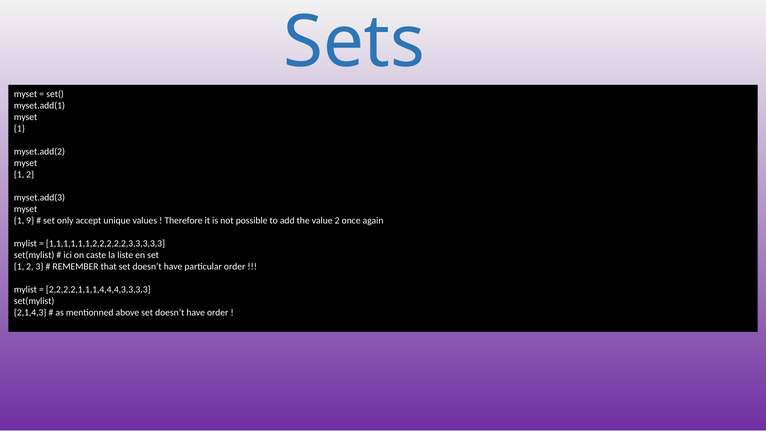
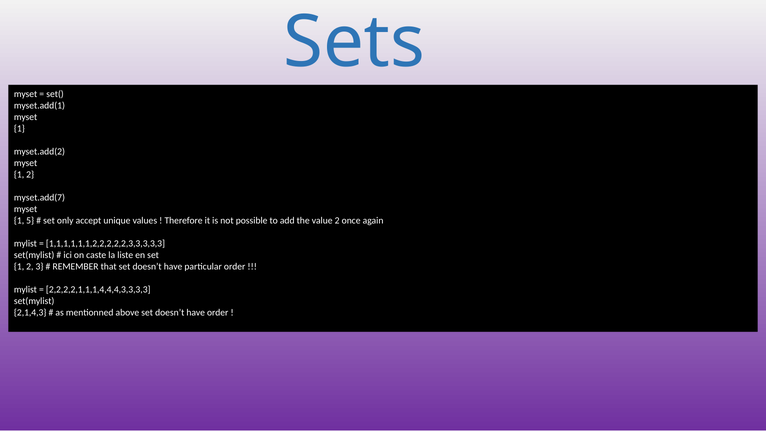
myset.add(3: myset.add(3 -> myset.add(7 (39, 197)
9: 9 -> 5 (30, 220)
